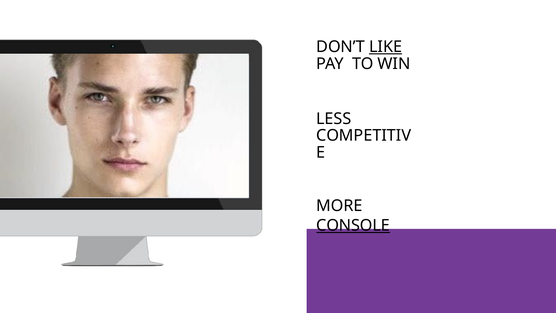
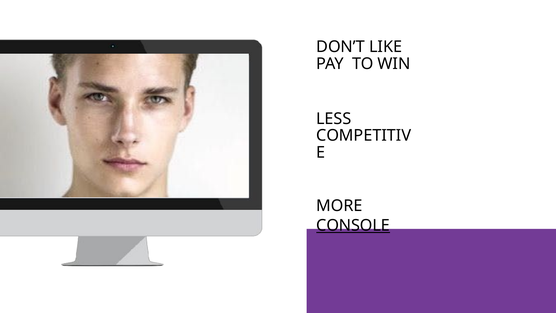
LIKE underline: present -> none (386, 47)
